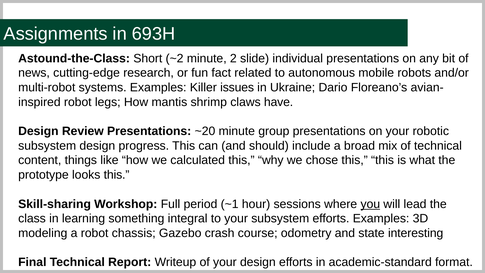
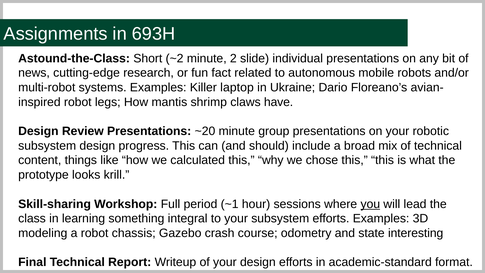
issues: issues -> laptop (237, 87)
looks this: this -> krill (117, 175)
